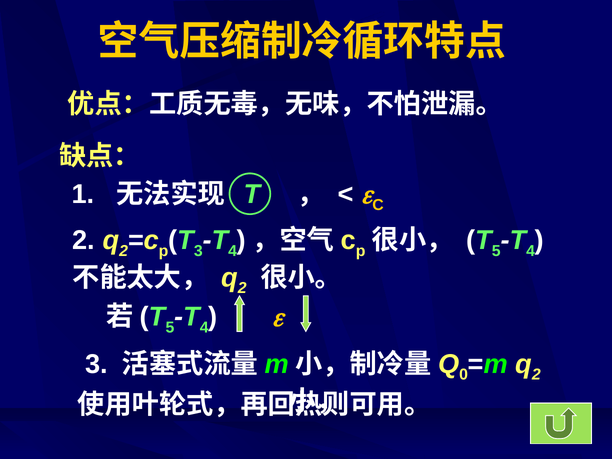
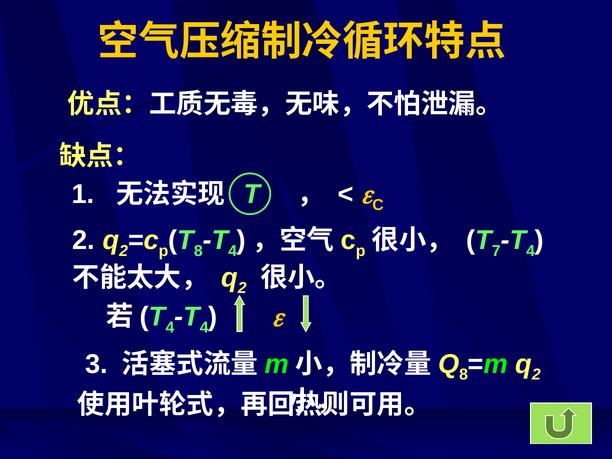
T 3: 3 -> 8 (198, 251)
5: 5 -> 7 (496, 251)
5: 5 -> 4 (170, 328)
0: 0 -> 8 (464, 375)
